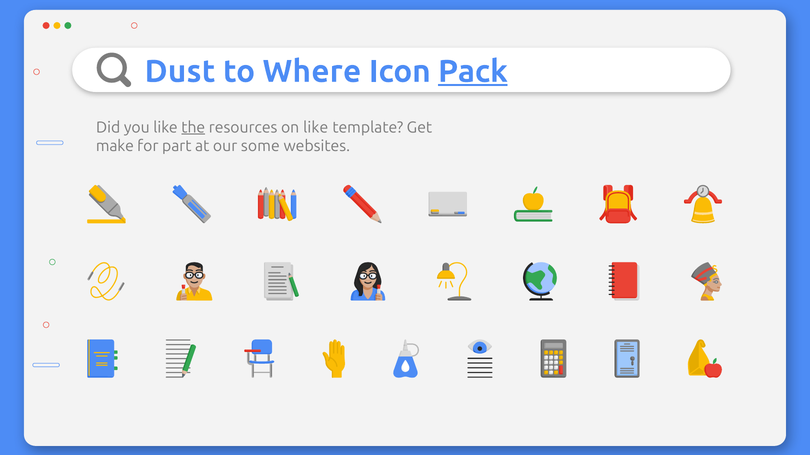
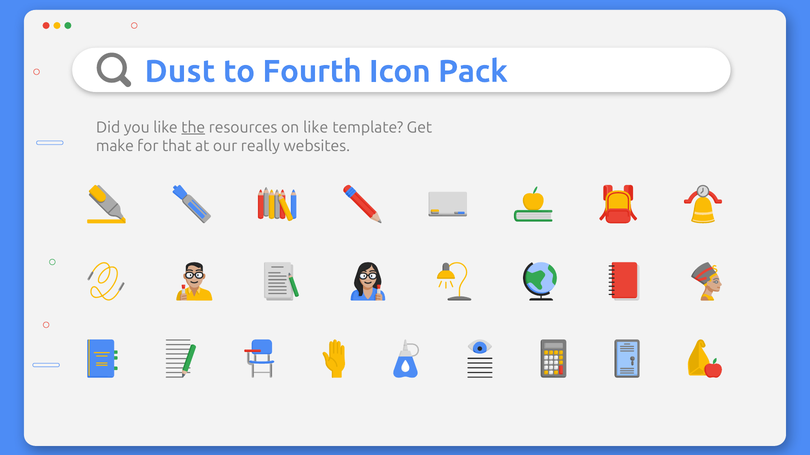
Where: Where -> Fourth (312, 72)
Pack underline: present -> none (473, 72)
part: part -> that (177, 147)
some: some -> really (260, 147)
